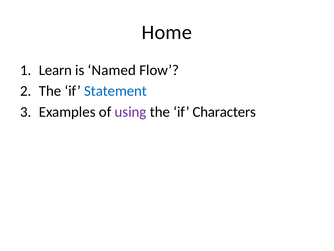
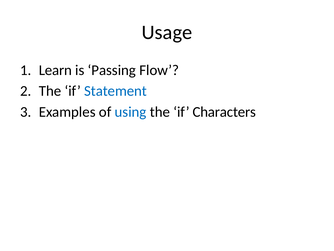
Home: Home -> Usage (167, 32)
Named: Named -> Passing (112, 70)
using colour: purple -> blue (131, 112)
